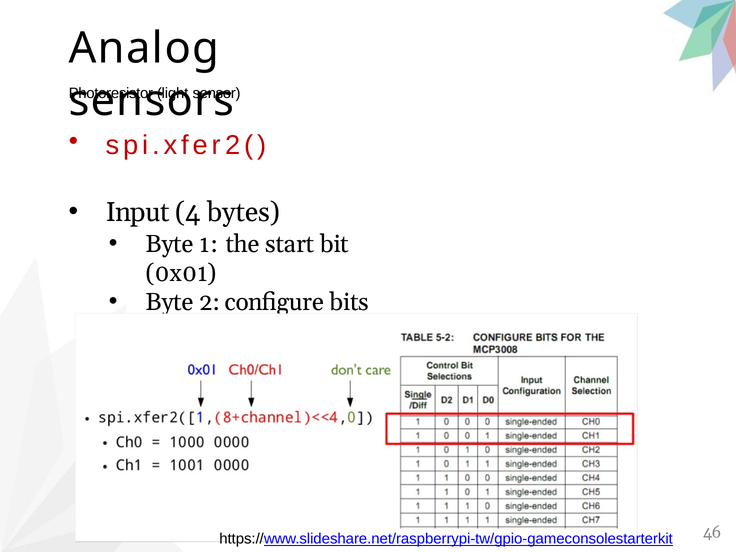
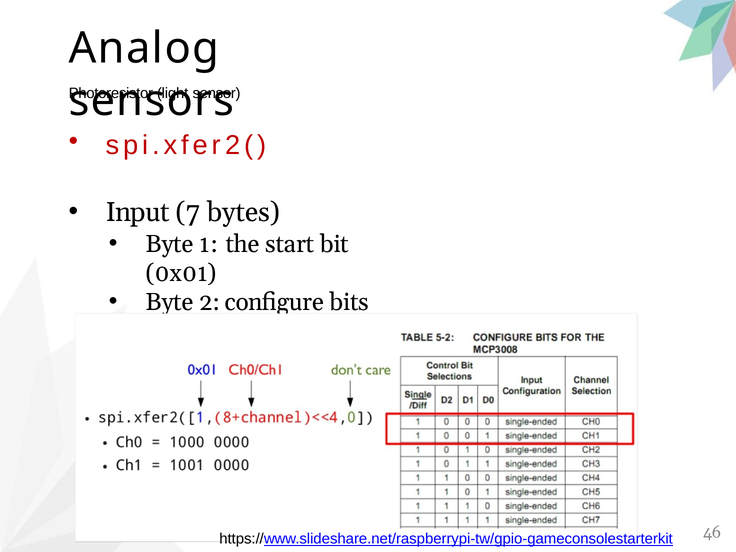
4: 4 -> 7 (188, 212)
